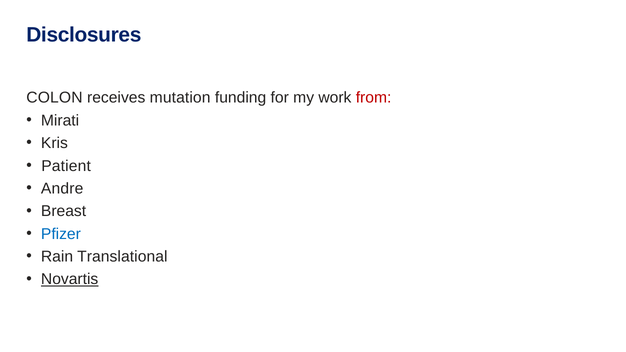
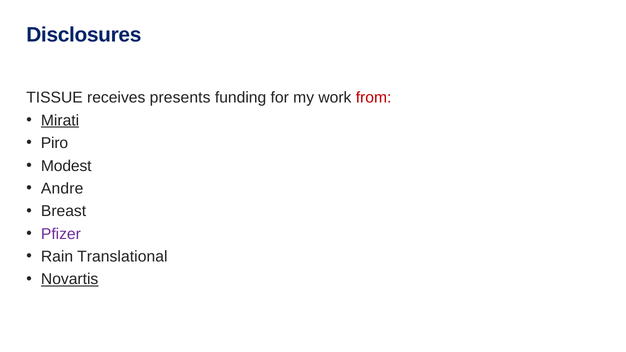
COLON: COLON -> TISSUE (55, 98)
mutation: mutation -> presents (180, 98)
Mirati underline: none -> present (60, 121)
Kris: Kris -> Piro (55, 143)
Patient: Patient -> Modest (66, 166)
Pfizer colour: blue -> purple (61, 234)
